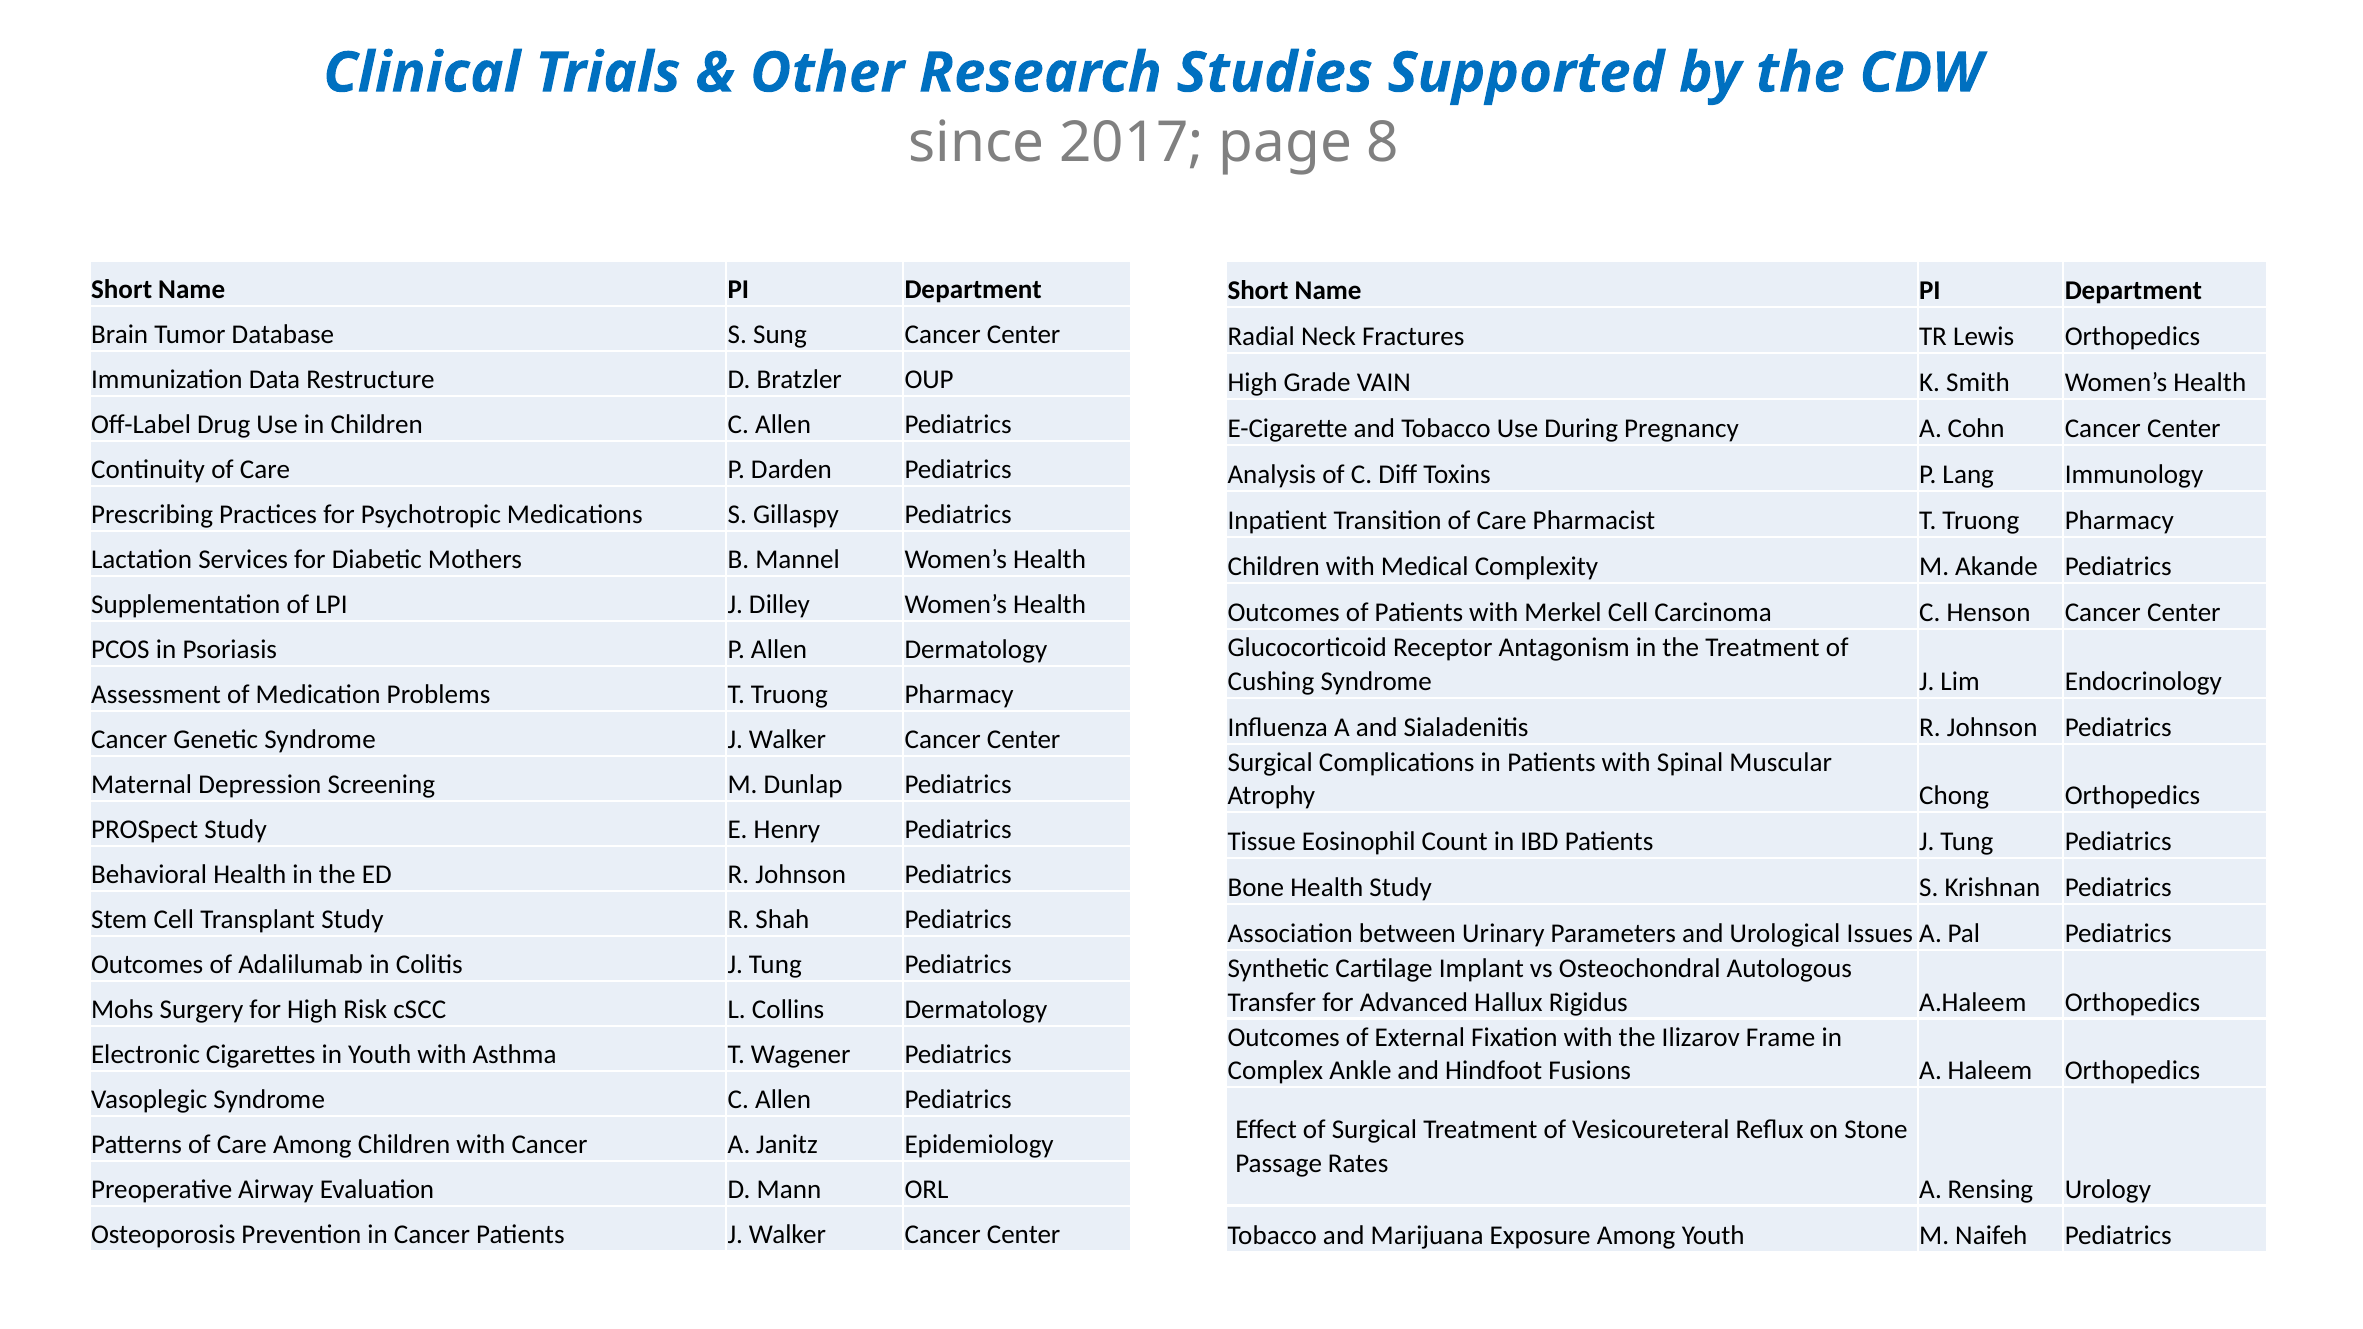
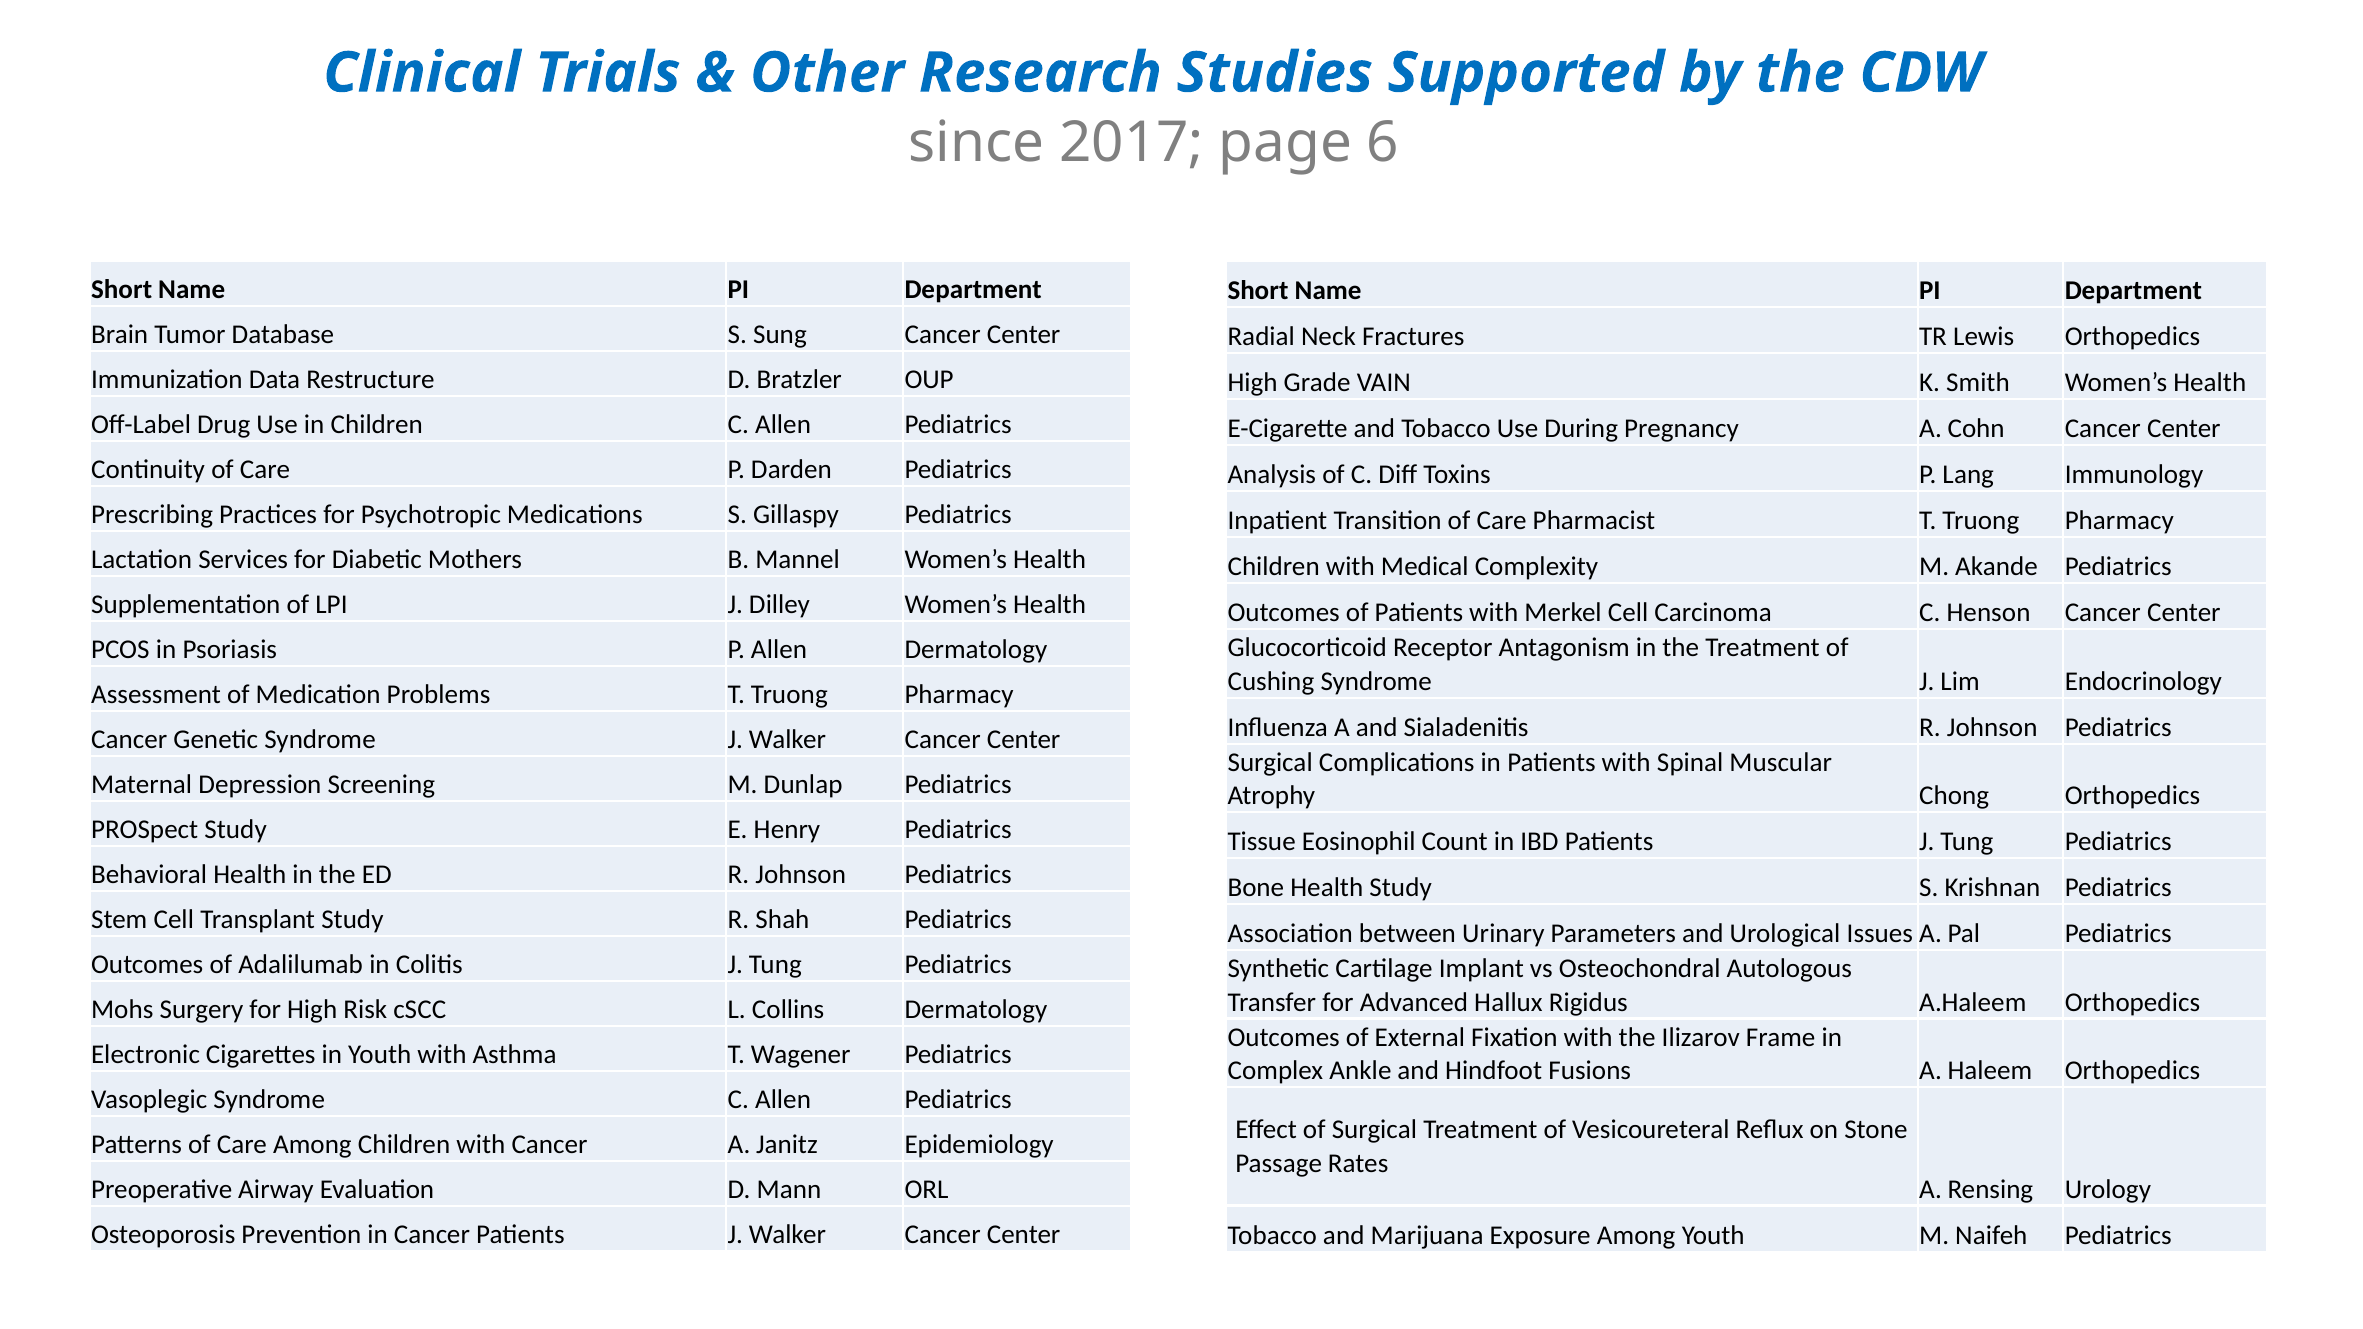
8: 8 -> 6 (1383, 142)
